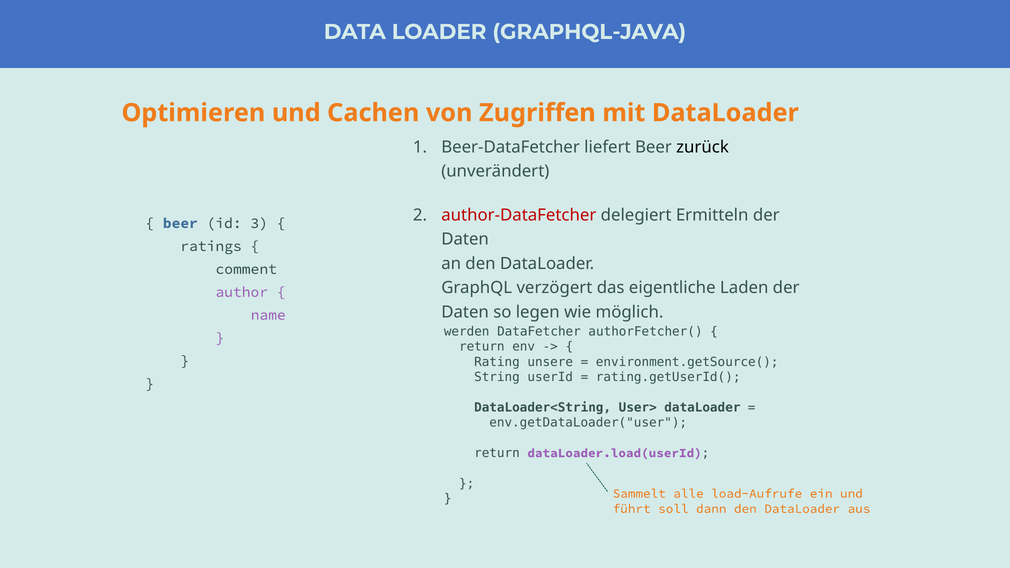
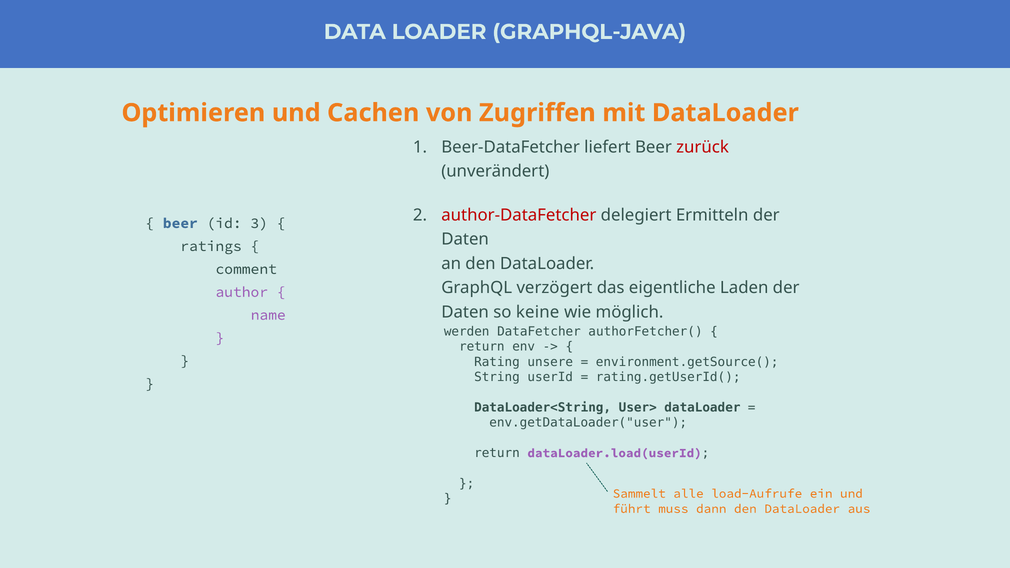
zurück colour: black -> red (703, 147)
legen: legen -> keine (538, 312)
soll: soll -> muss (673, 509)
